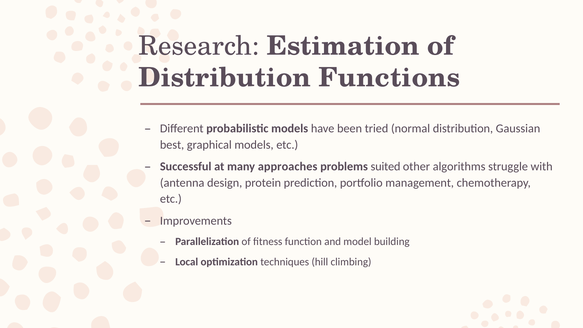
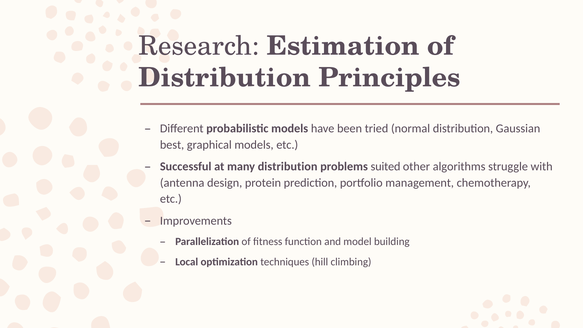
Functions: Functions -> Principles (389, 78)
many approaches: approaches -> distribution (288, 167)
